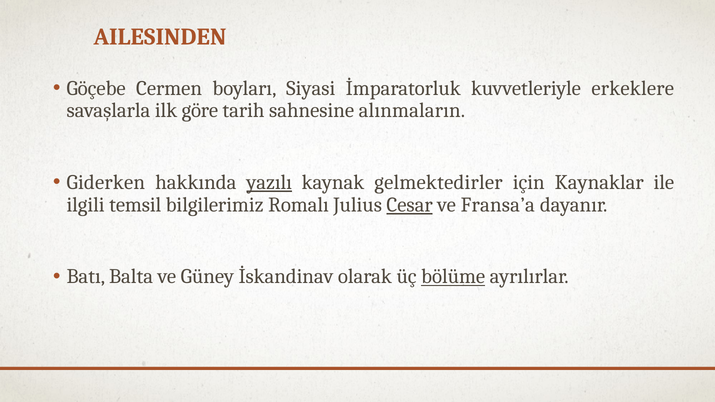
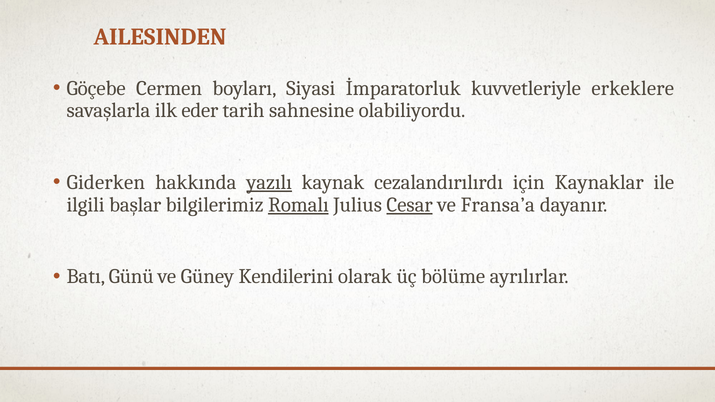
göre: göre -> eder (200, 111)
alınmaların: alınmaların -> olabiliyordu (412, 111)
gelmektedirler: gelmektedirler -> cezalandırılırdı (439, 182)
temsil: temsil -> başlar (135, 205)
Romalı underline: none -> present (298, 205)
Balta: Balta -> Günü (131, 277)
İskandinav: İskandinav -> Kendilerini (286, 277)
bölüme underline: present -> none (453, 277)
